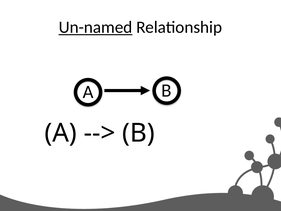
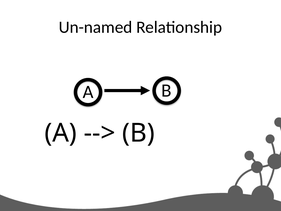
Un-named underline: present -> none (95, 27)
